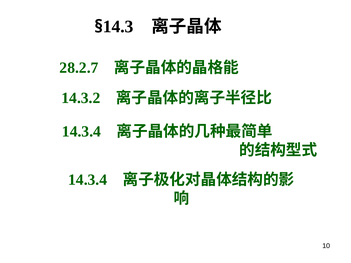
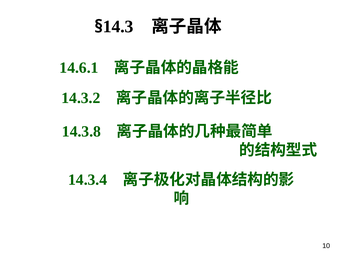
28.2.7: 28.2.7 -> 14.6.1 (79, 68)
14.3.4: 14.3.4 -> 14.3.8 (81, 132)
